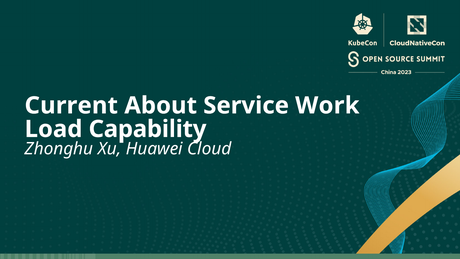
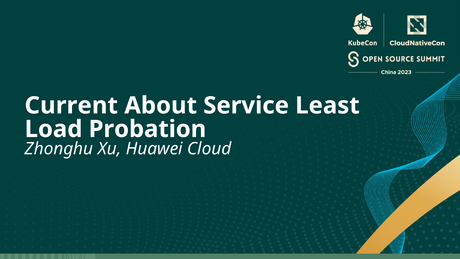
Work: Work -> Least (327, 105)
Capability: Capability -> Probation (147, 129)
